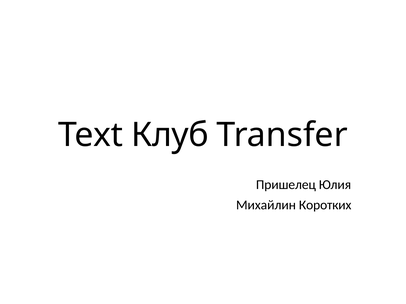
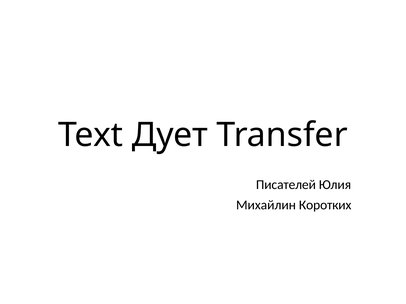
Клуб: Клуб -> Дует (170, 135)
Пришелец: Пришелец -> Писателей (286, 185)
